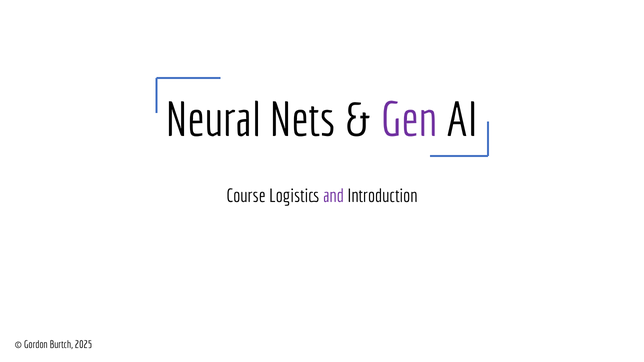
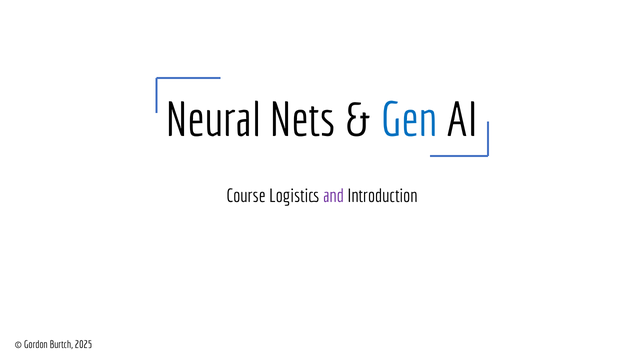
Gen colour: purple -> blue (409, 121)
